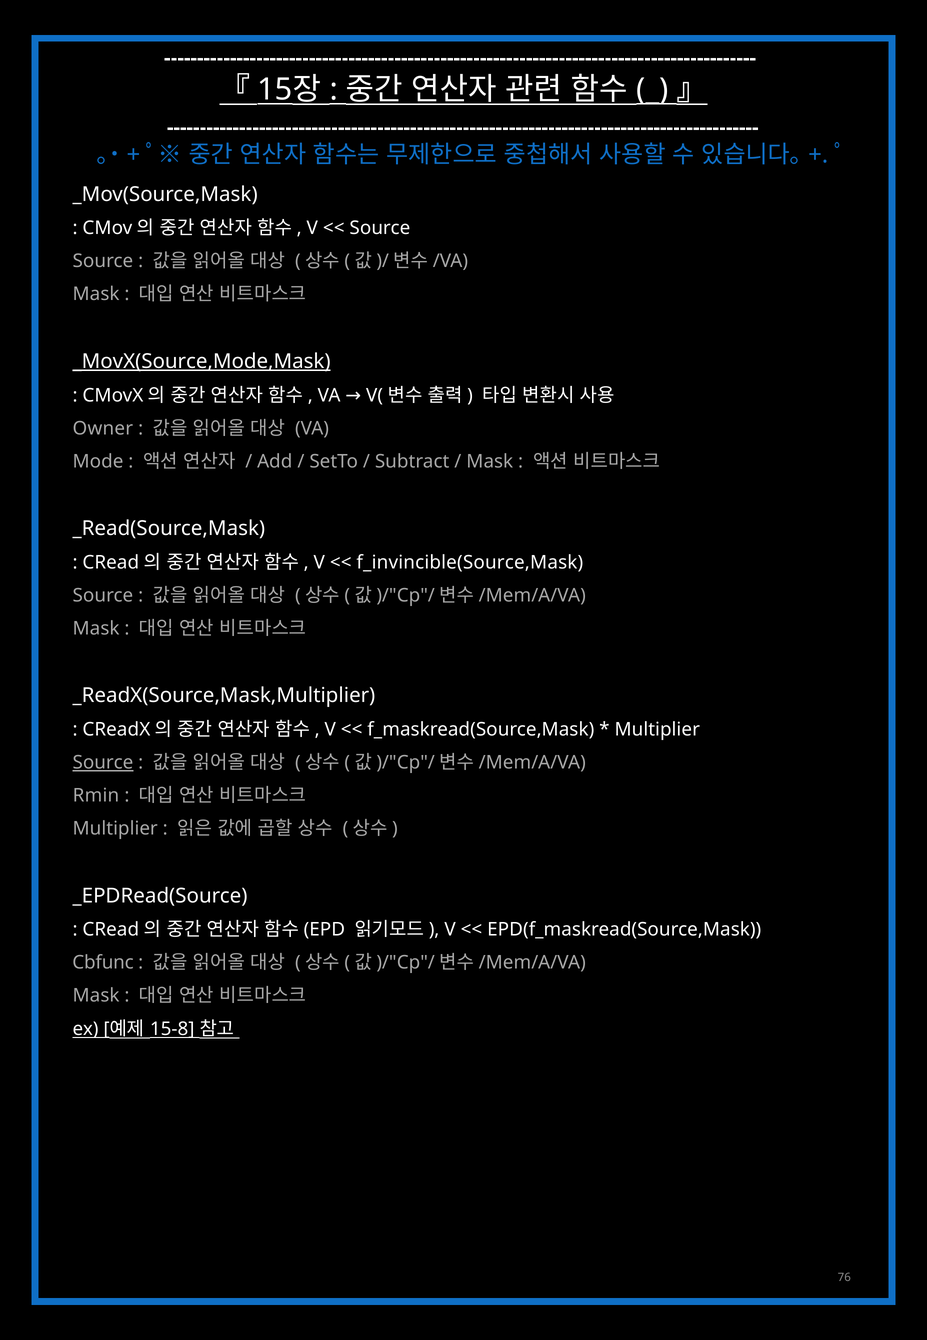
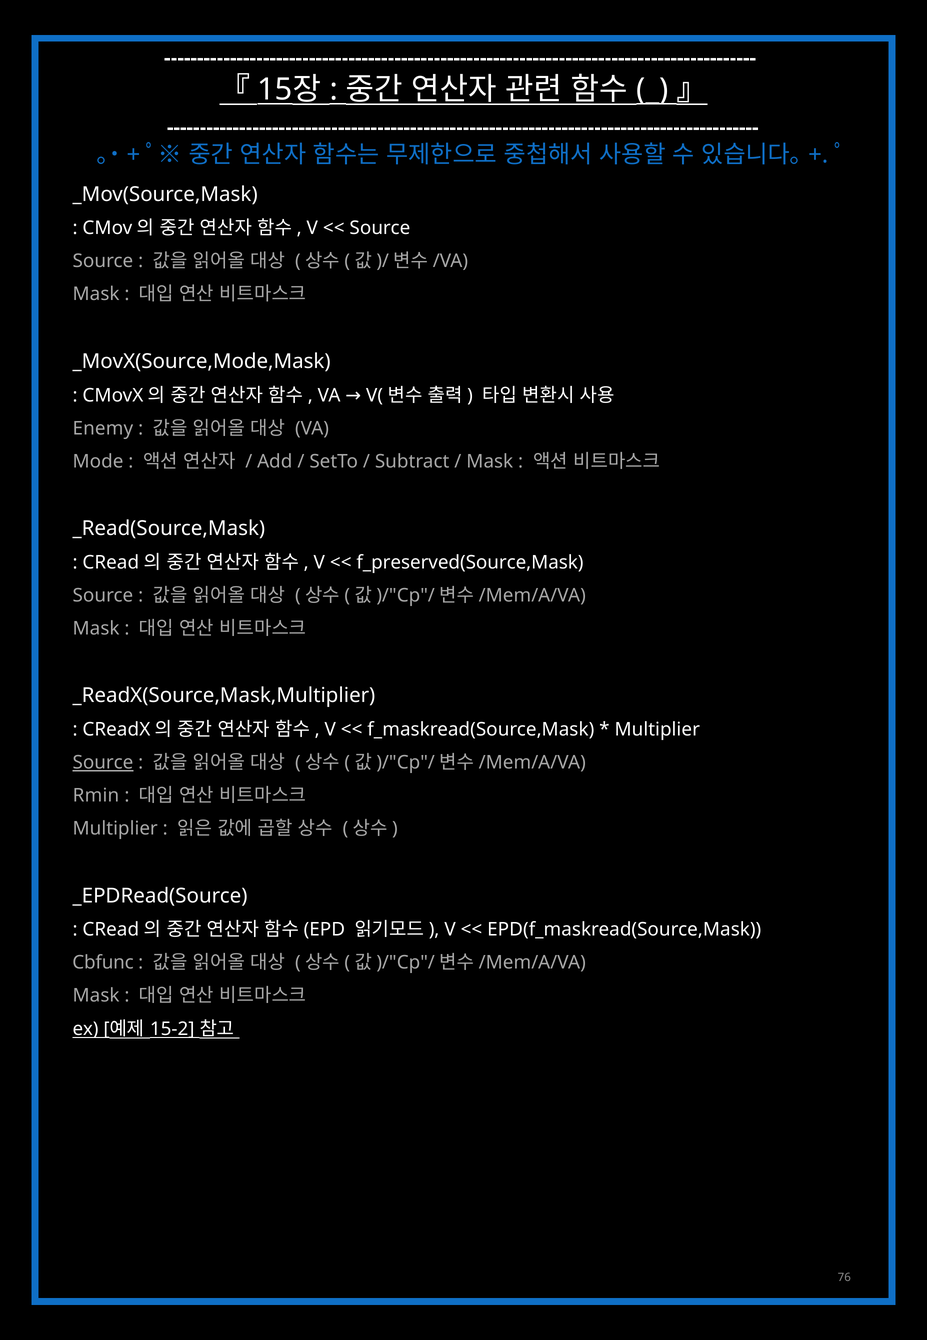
_MovX(Source,Mode,Mask underline: present -> none (202, 361)
Owner: Owner -> Enemy (103, 428)
f_invincible(Source,Mask: f_invincible(Source,Mask -> f_preserved(Source,Mask (470, 562)
15-8: 15-8 -> 15-2 (172, 1028)
